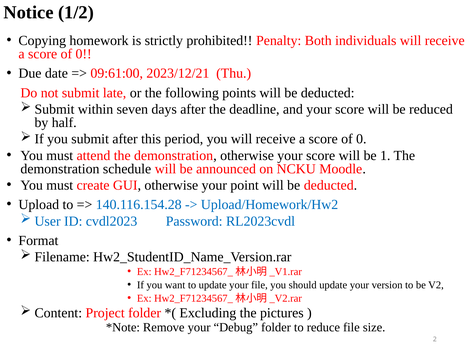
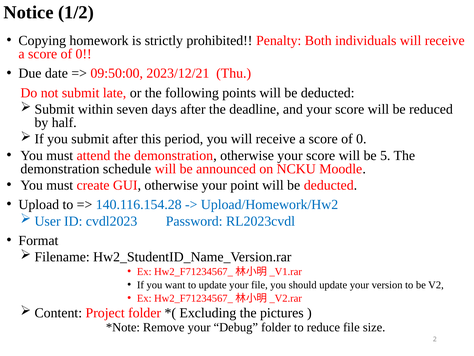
09:61:00: 09:61:00 -> 09:50:00 (117, 73)
1: 1 -> 5 (385, 155)
